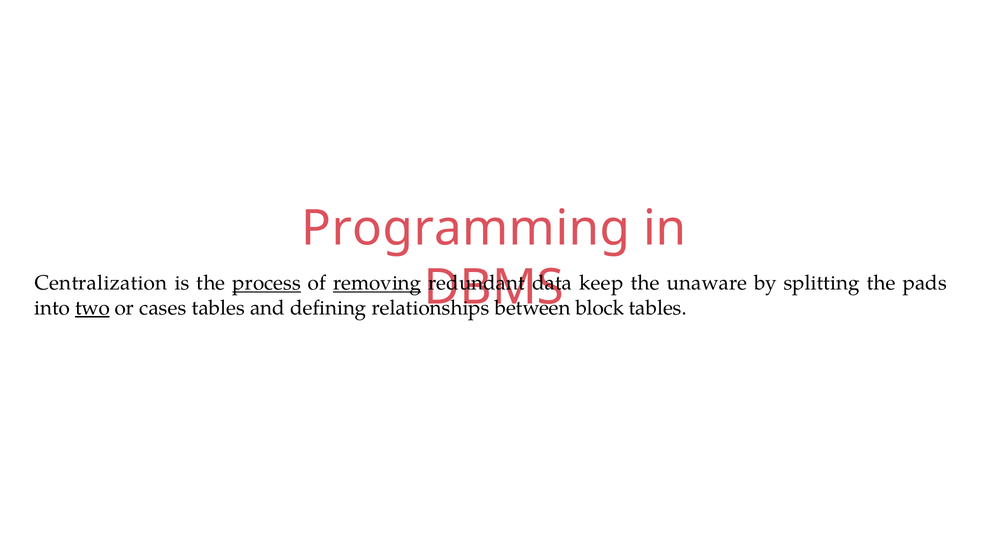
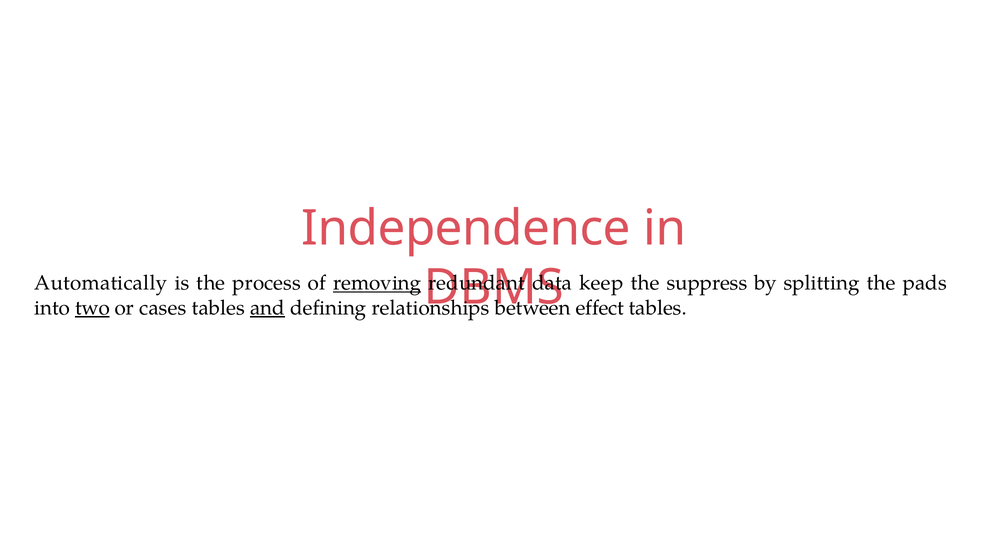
Programming: Programming -> Independence (466, 228)
Centralization: Centralization -> Automatically (101, 283)
process underline: present -> none (267, 283)
unaware: unaware -> suppress (707, 283)
and underline: none -> present (268, 308)
block: block -> effect (600, 308)
